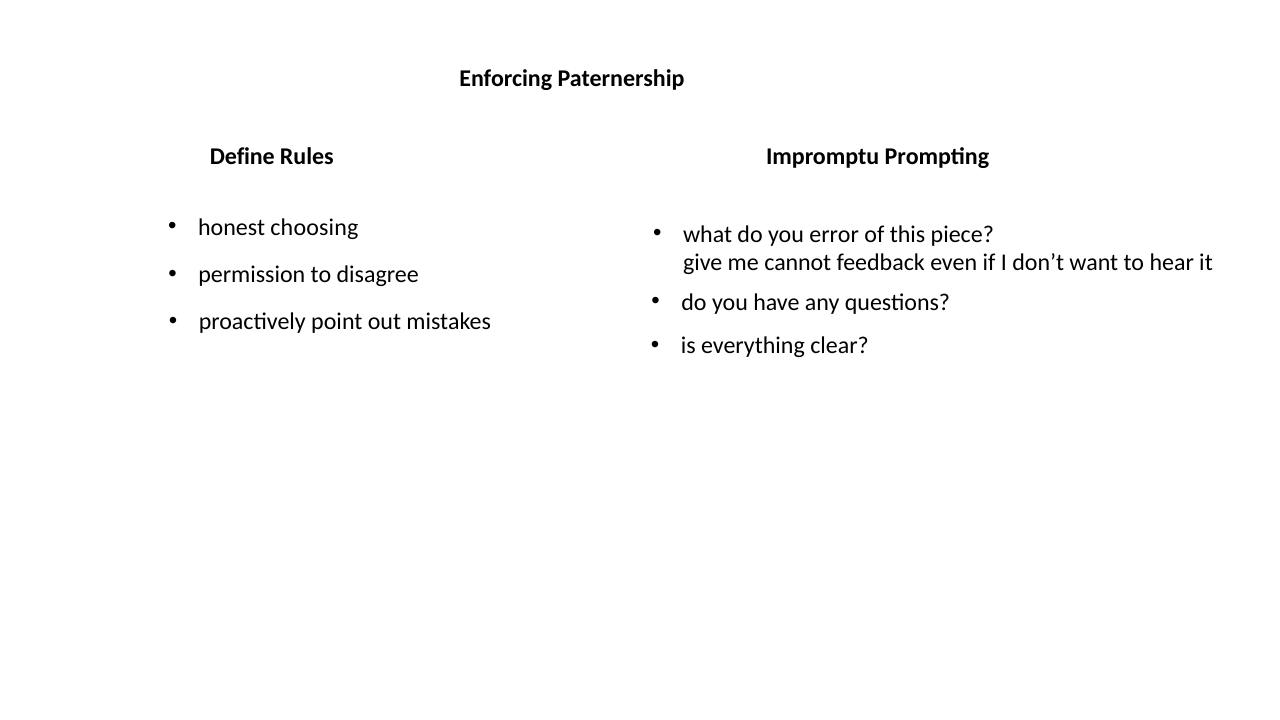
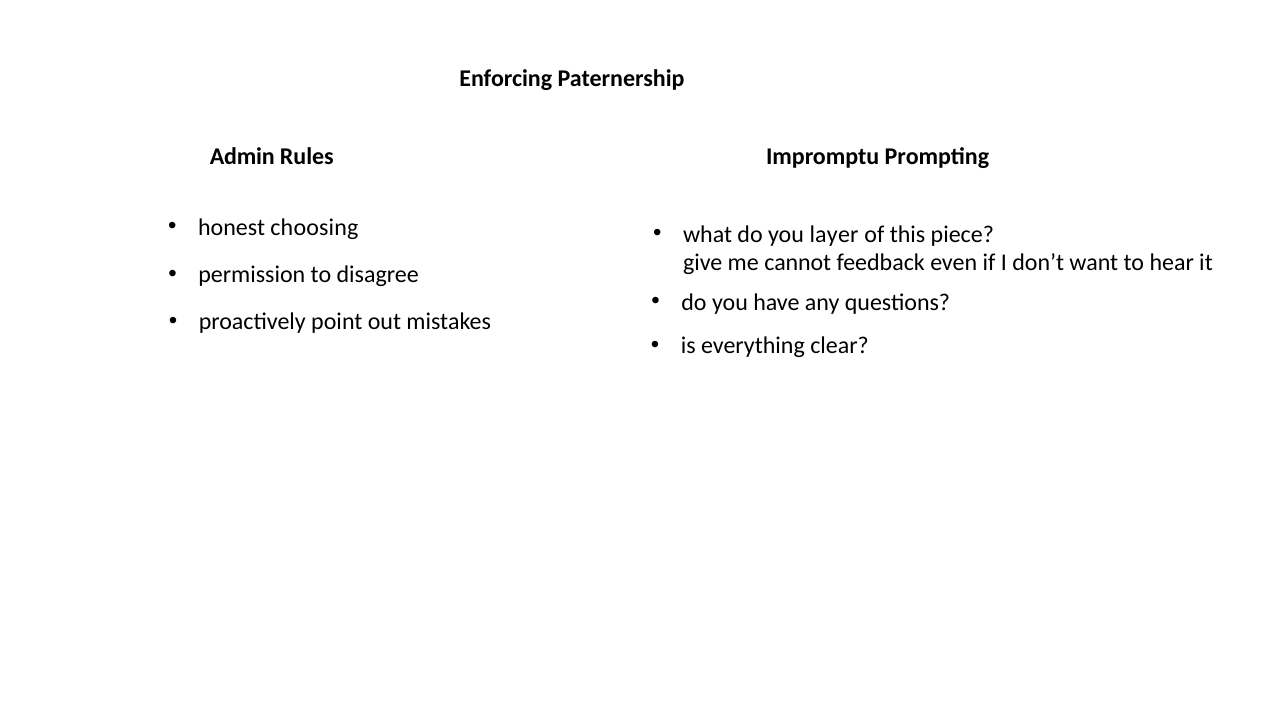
Define: Define -> Admin (242, 156)
error: error -> layer (834, 234)
